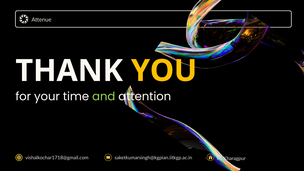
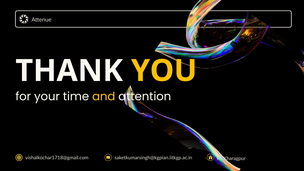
and colour: light green -> yellow (104, 97)
